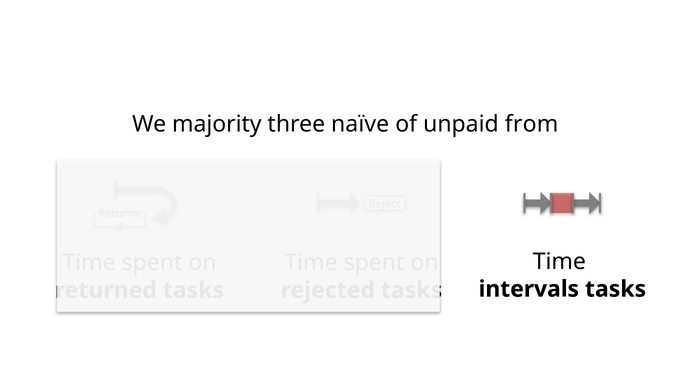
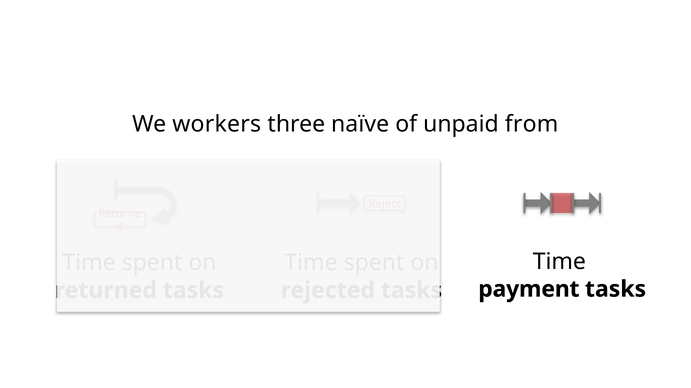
majority: majority -> workers (217, 125)
intervals: intervals -> payment (529, 290)
